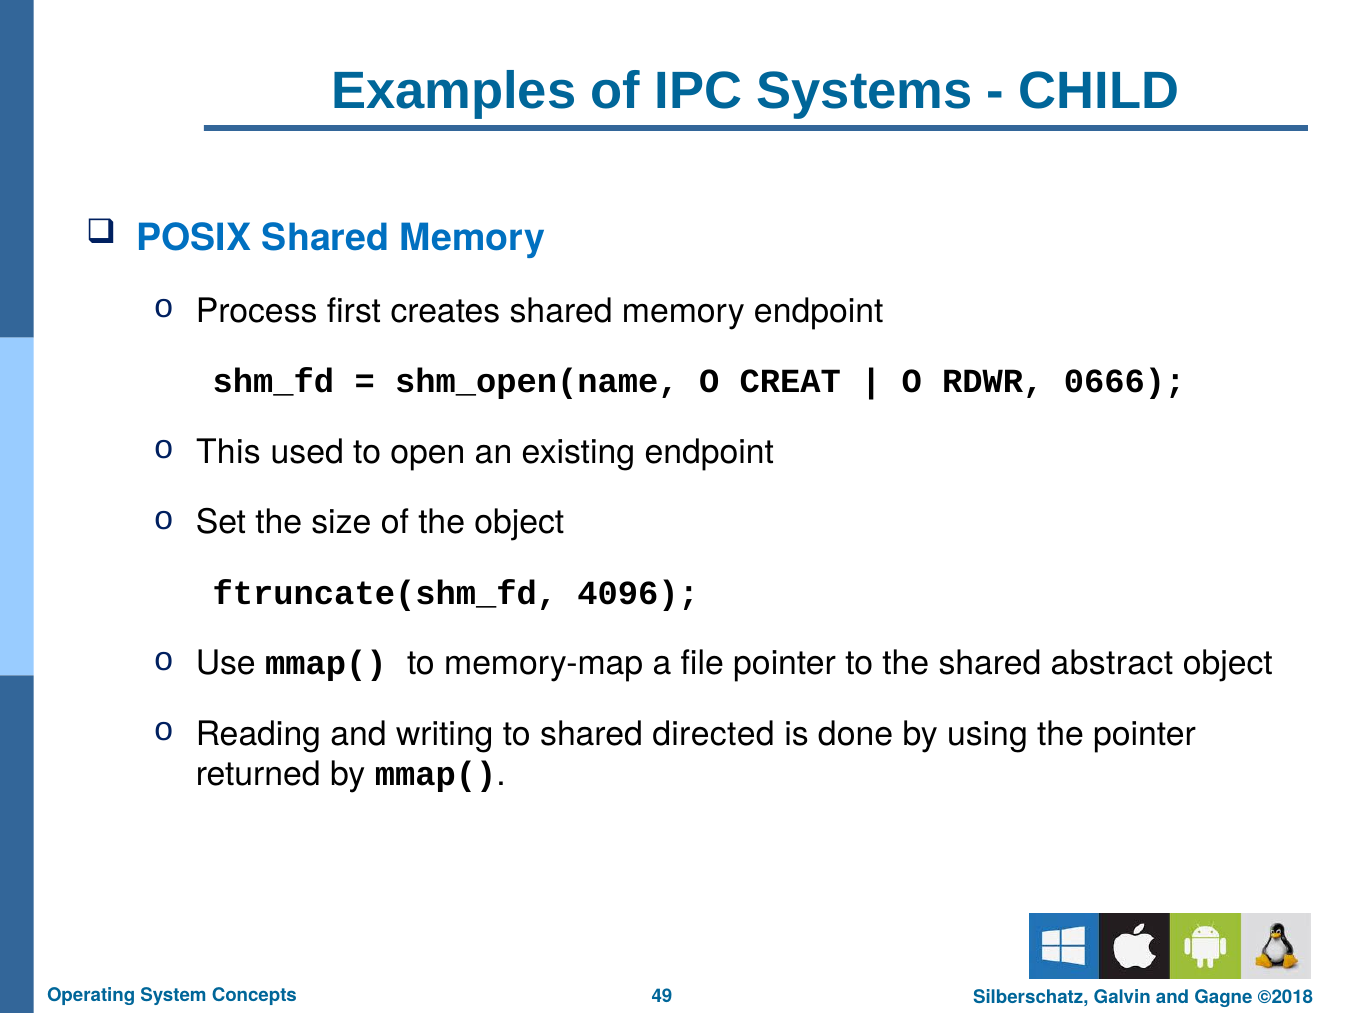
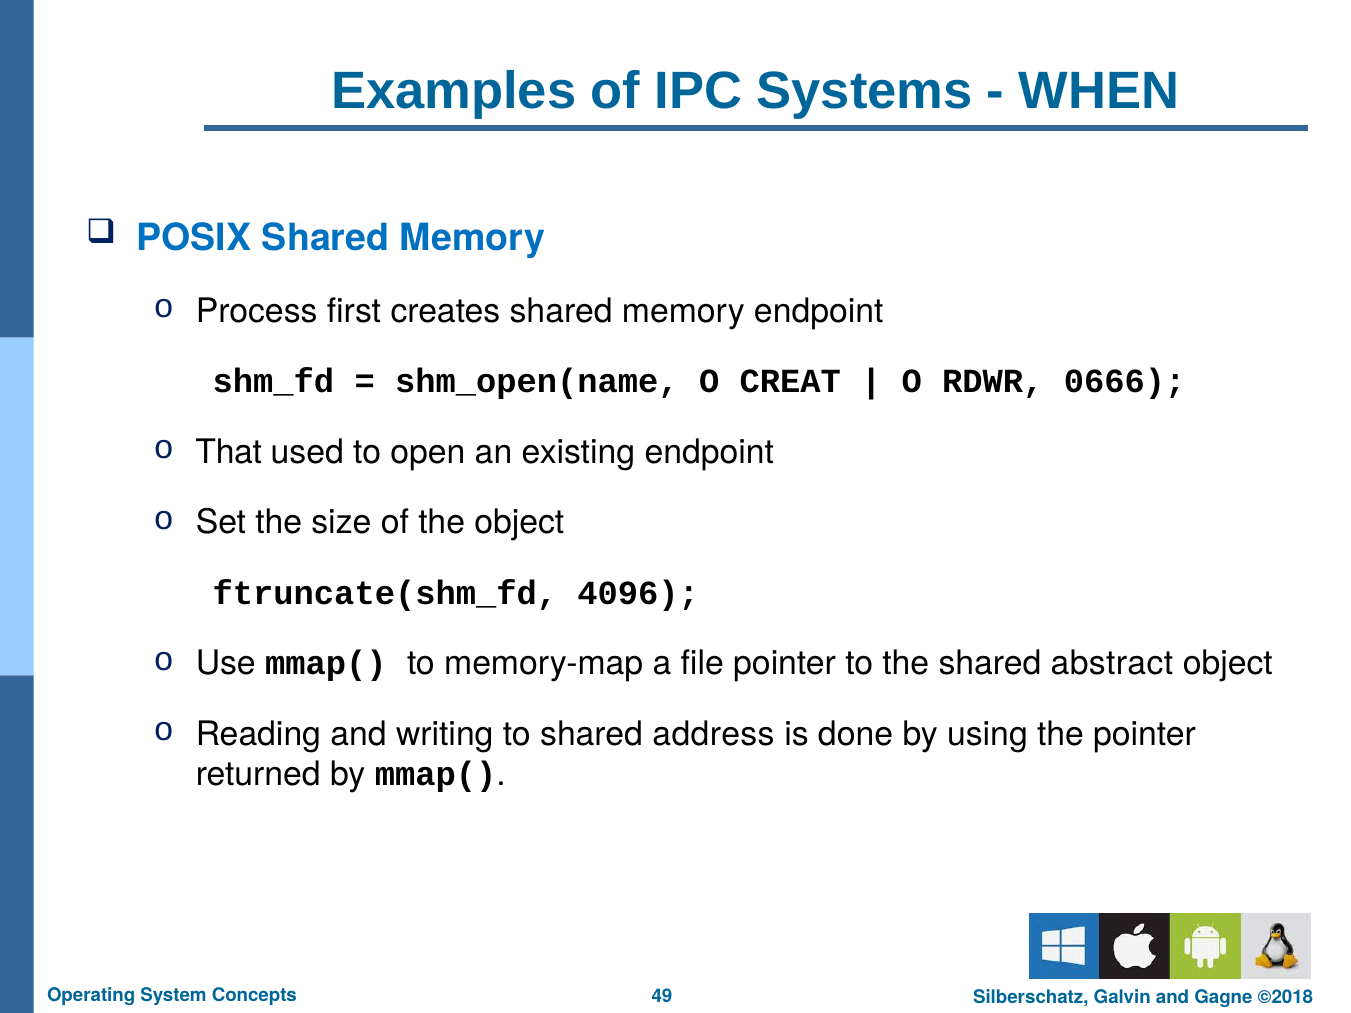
CHILD: CHILD -> WHEN (1099, 92)
This: This -> That (229, 452)
directed: directed -> address (714, 734)
